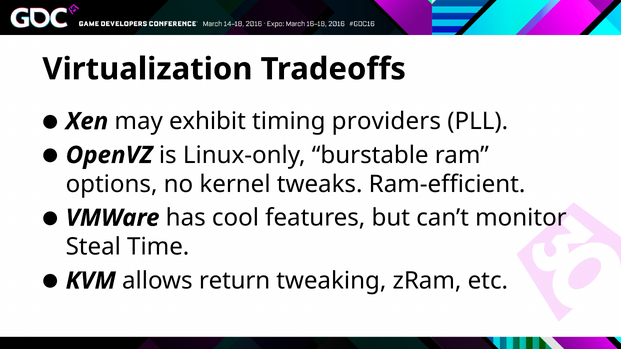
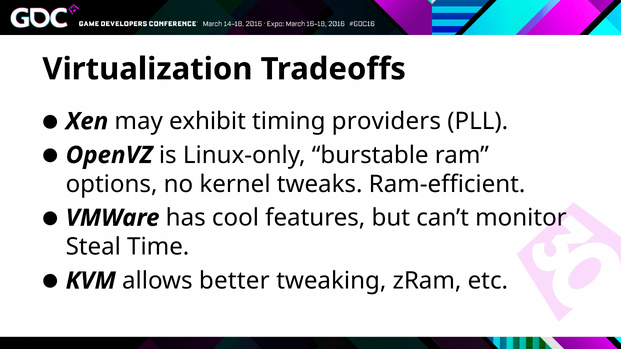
return: return -> better (234, 281)
